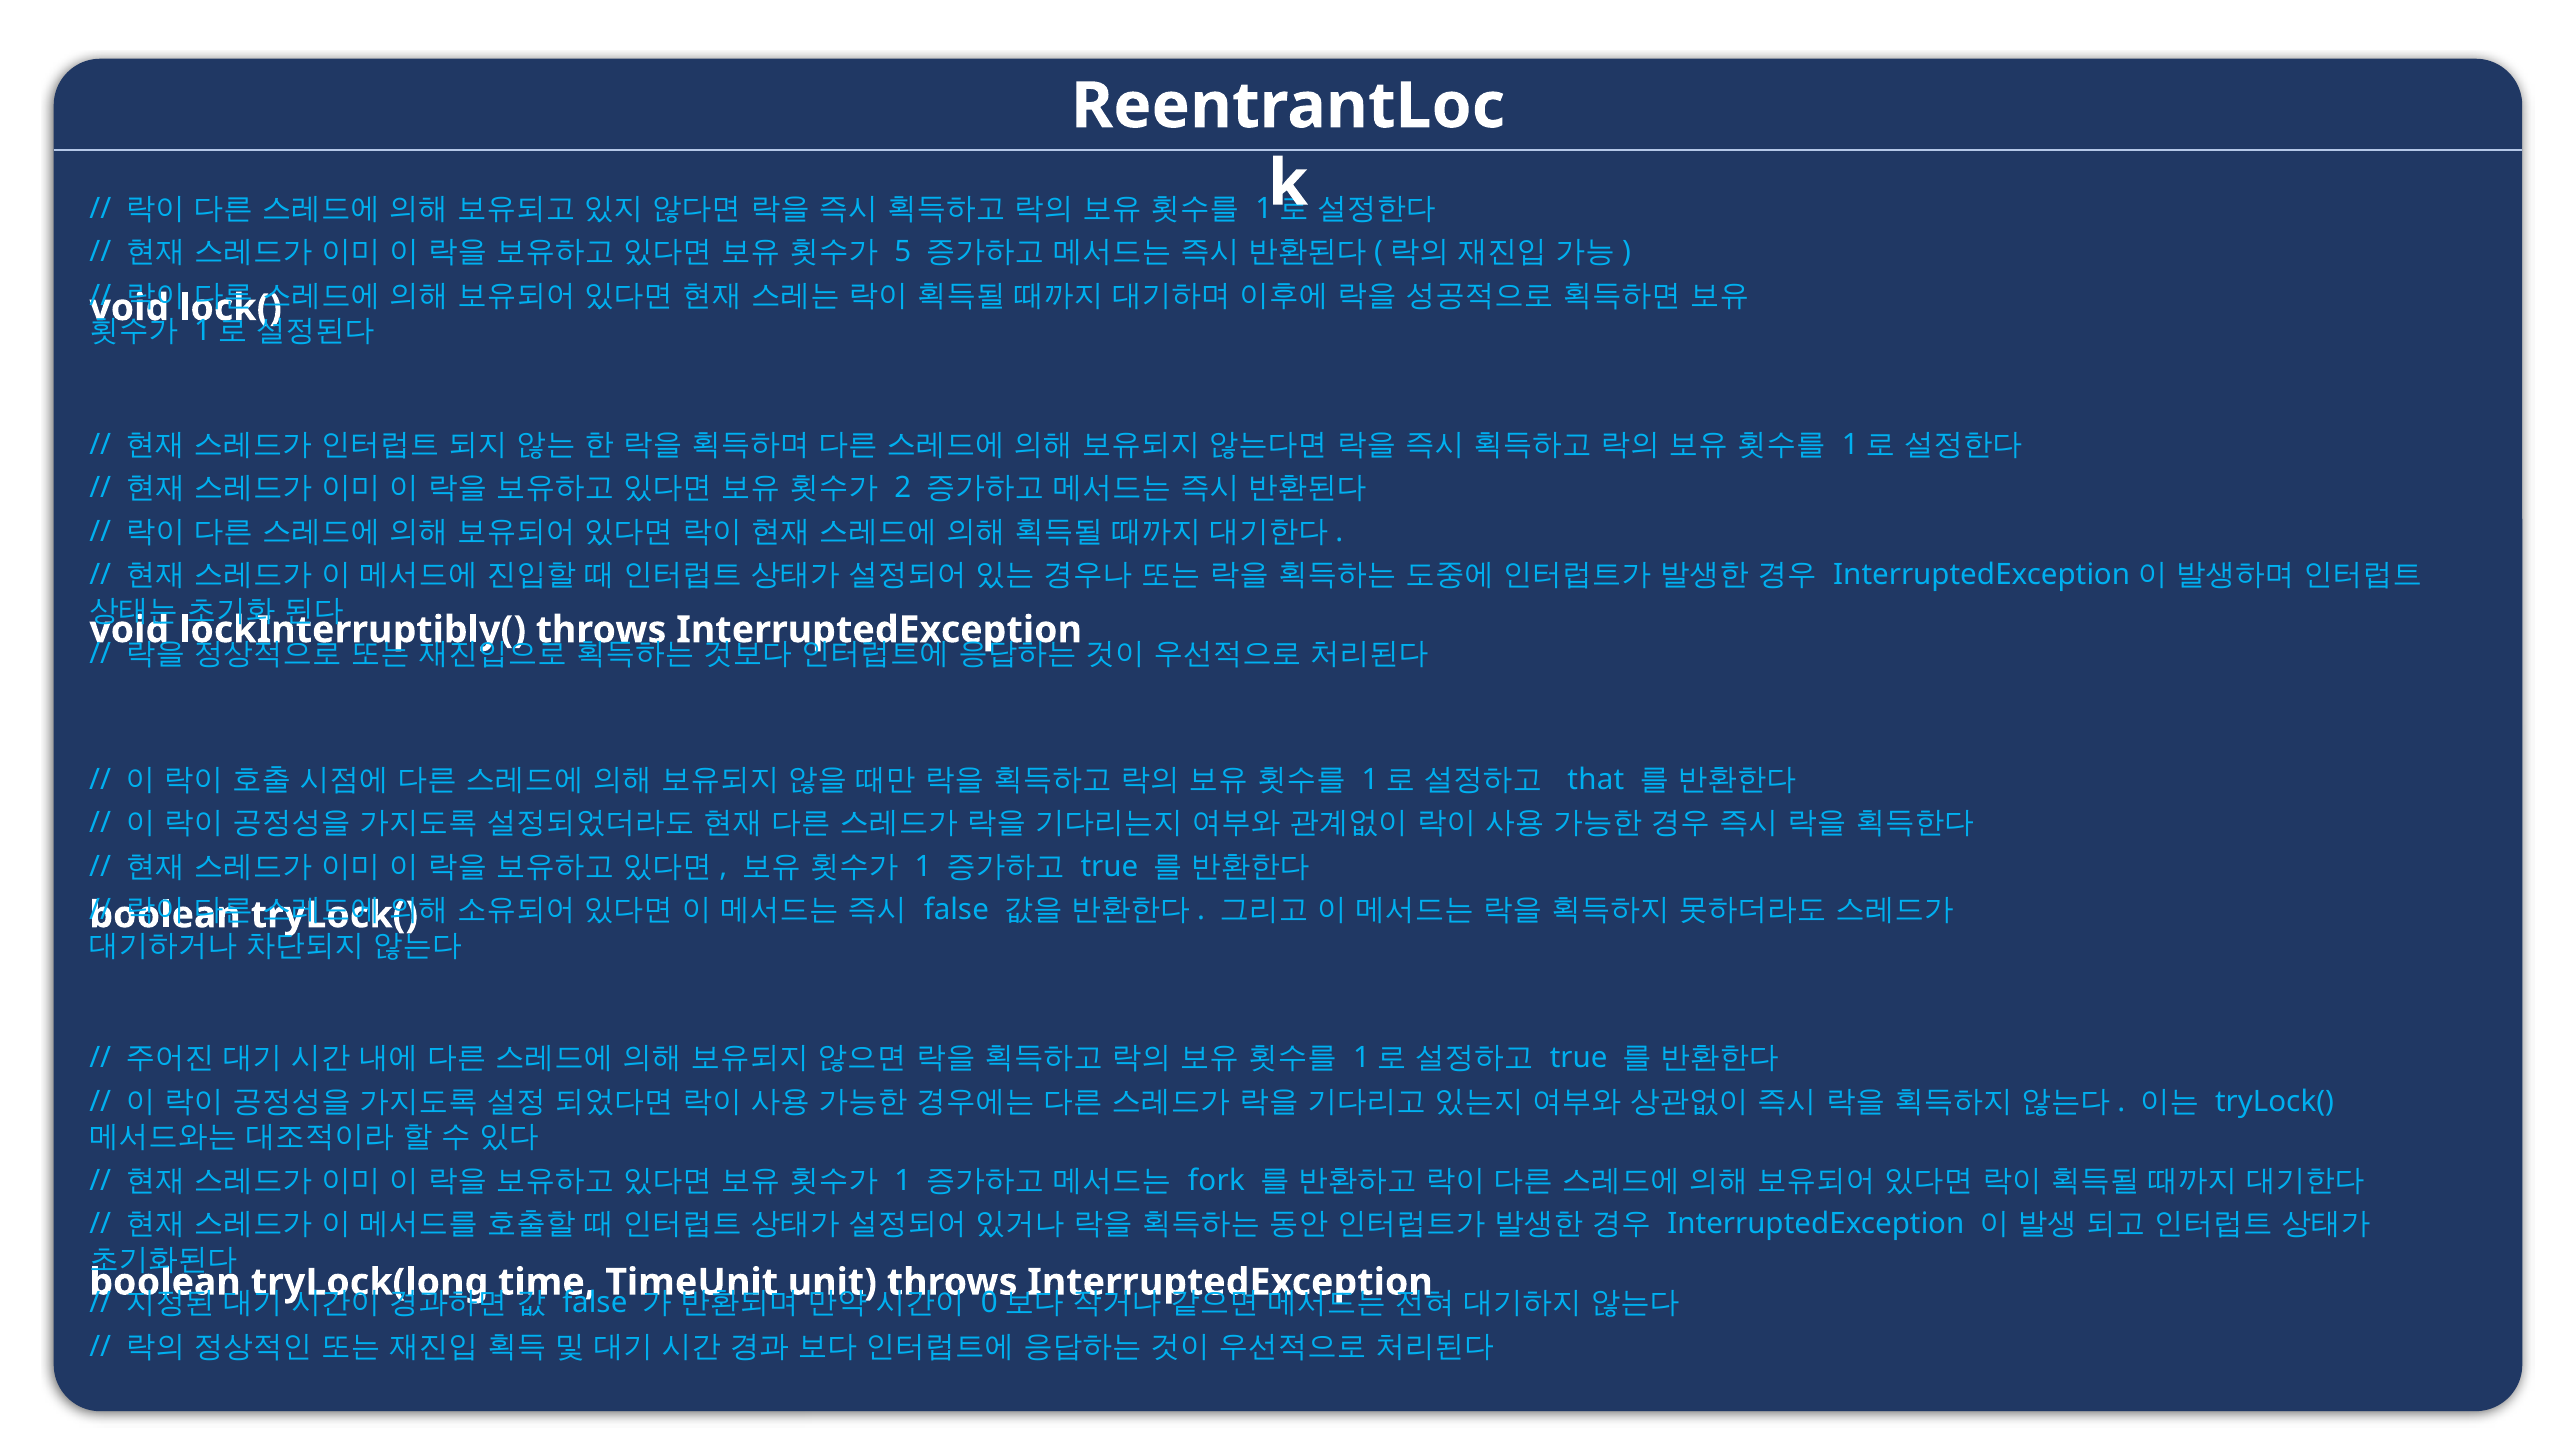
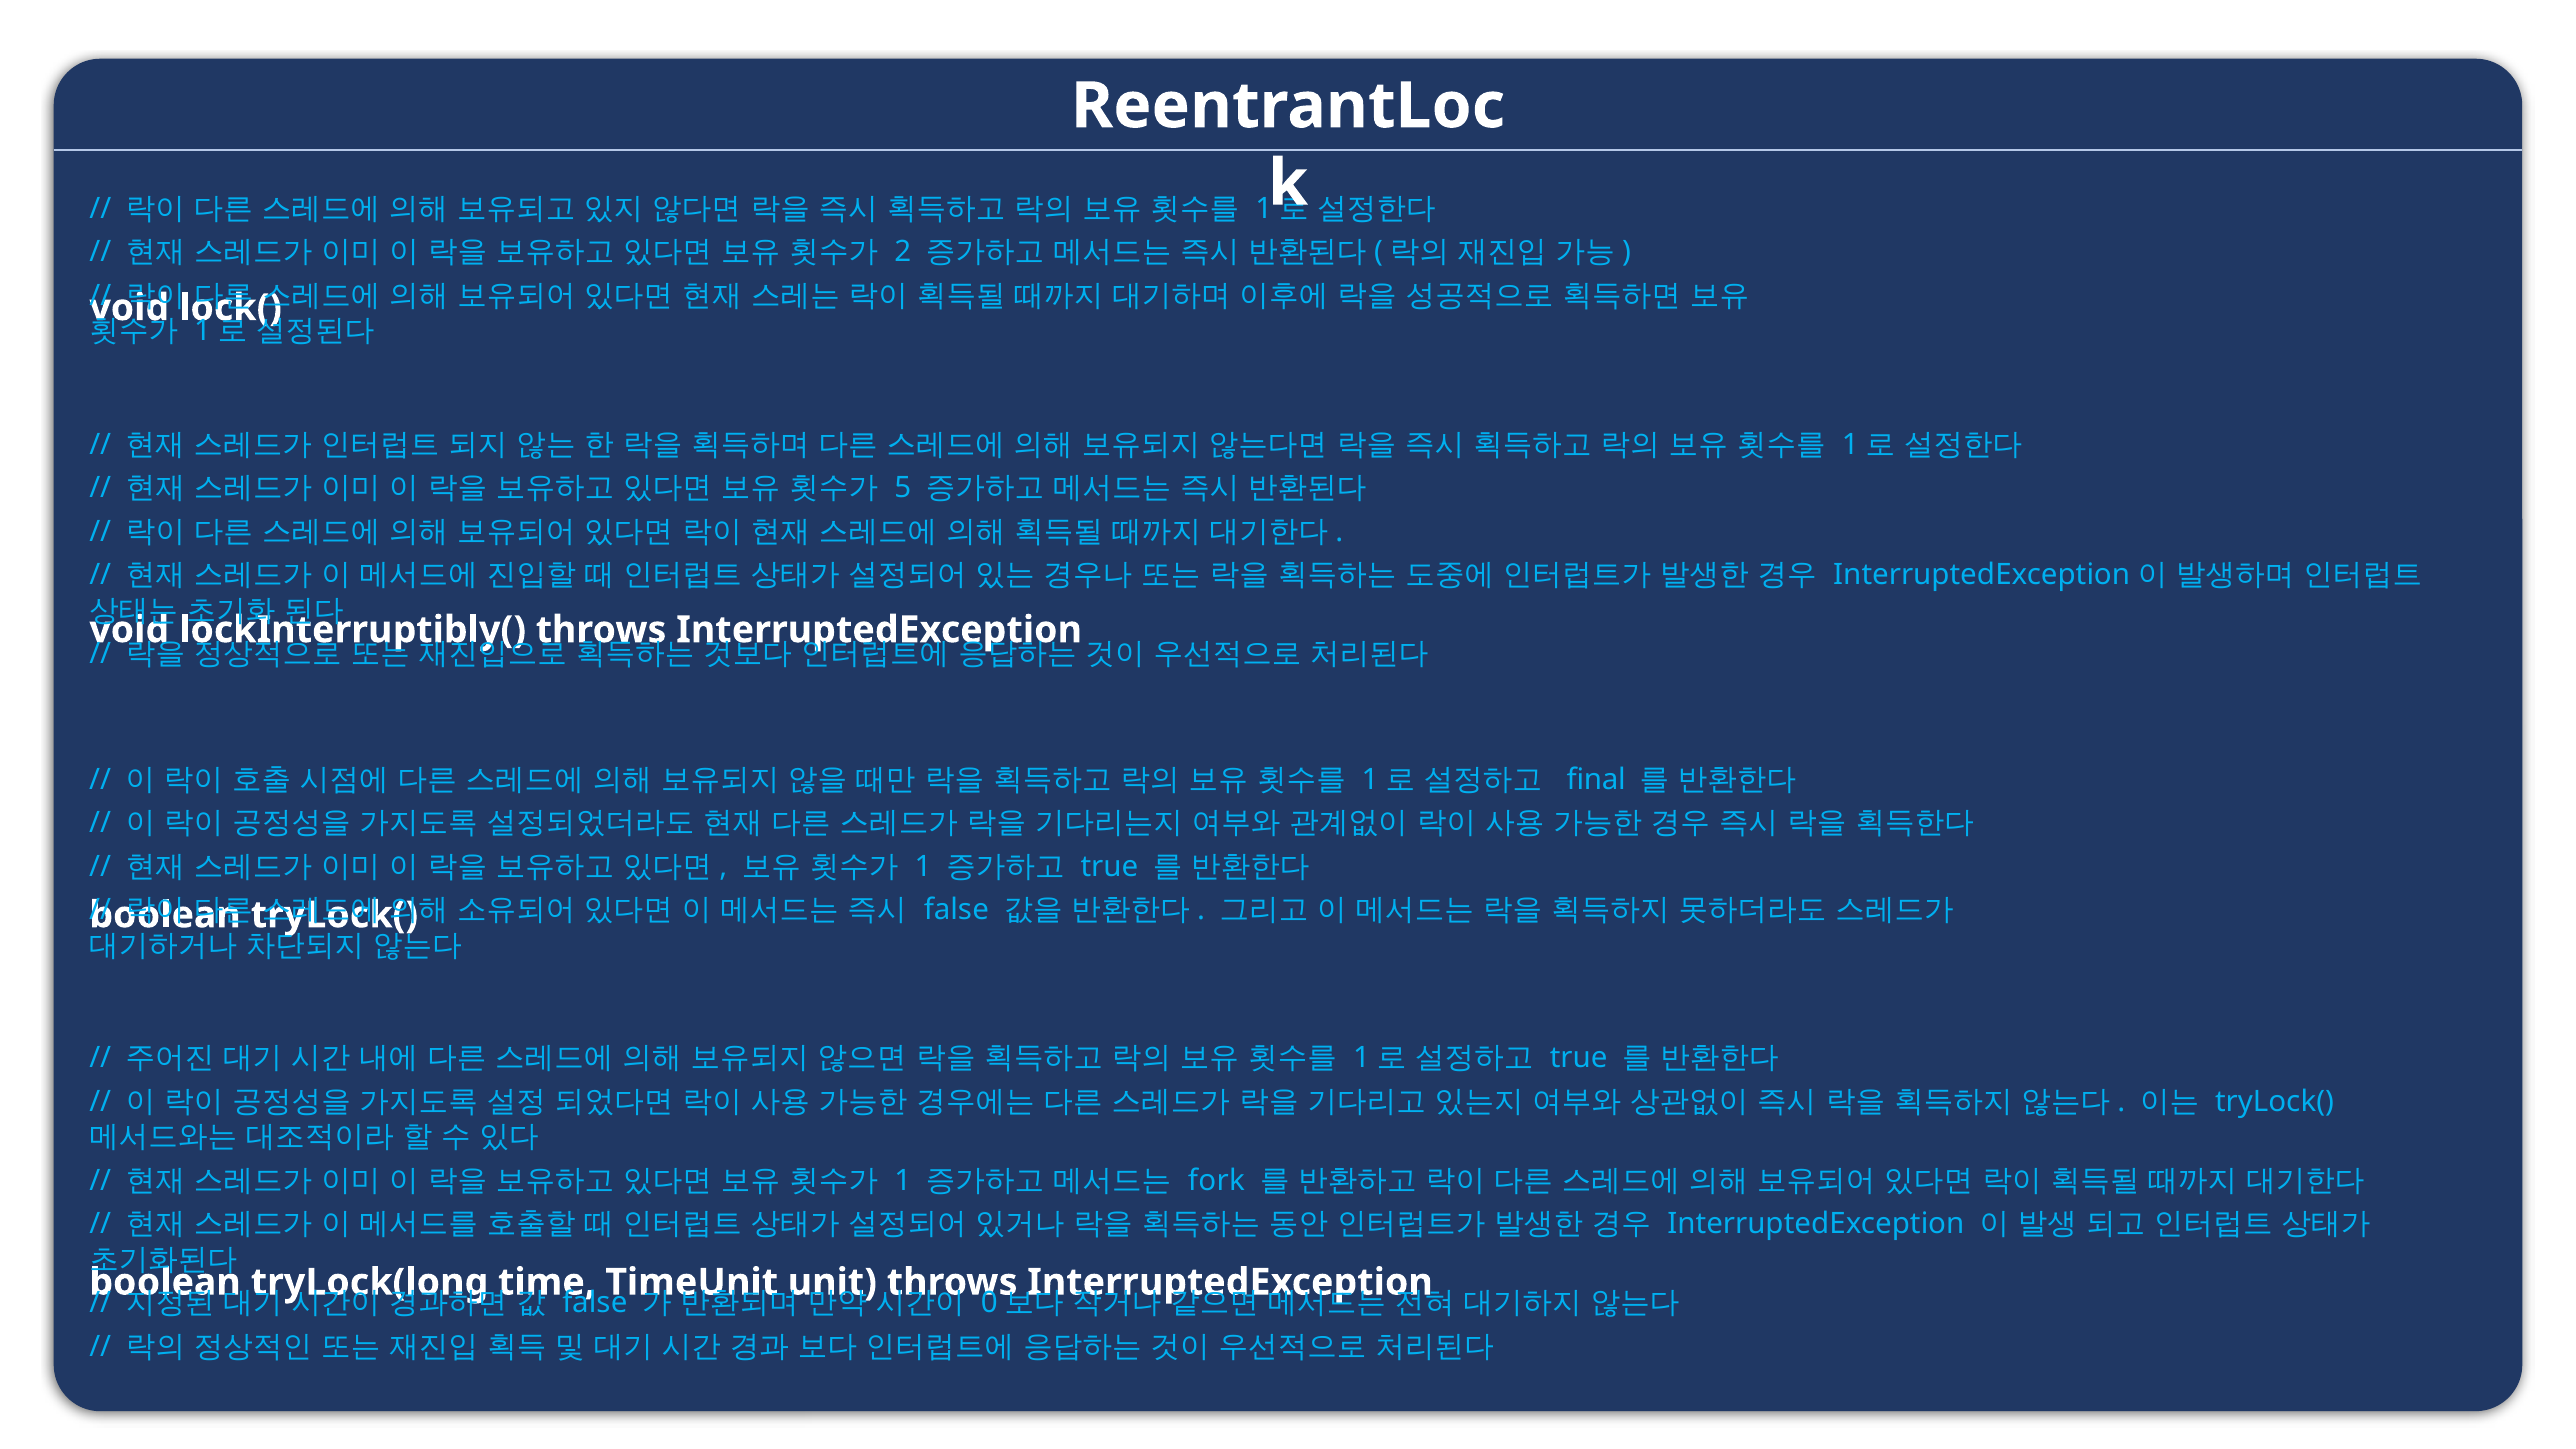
5: 5 -> 2 (903, 252)
2: 2 -> 5 (903, 488)
that: that -> final (1596, 779)
